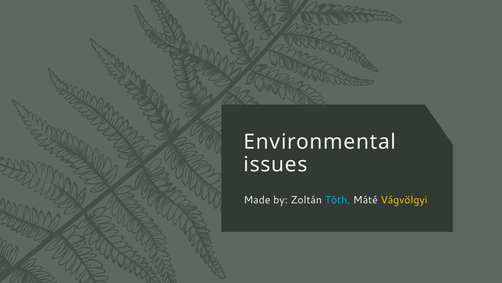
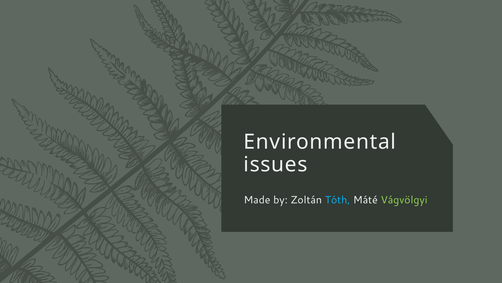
Vágvölgyi colour: yellow -> light green (404, 199)
